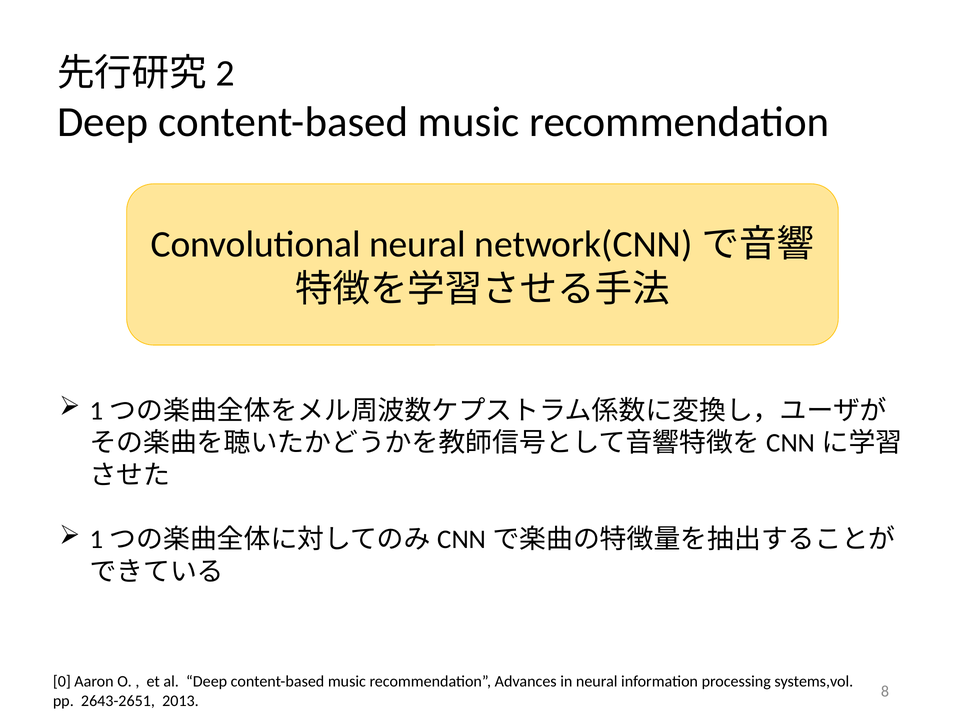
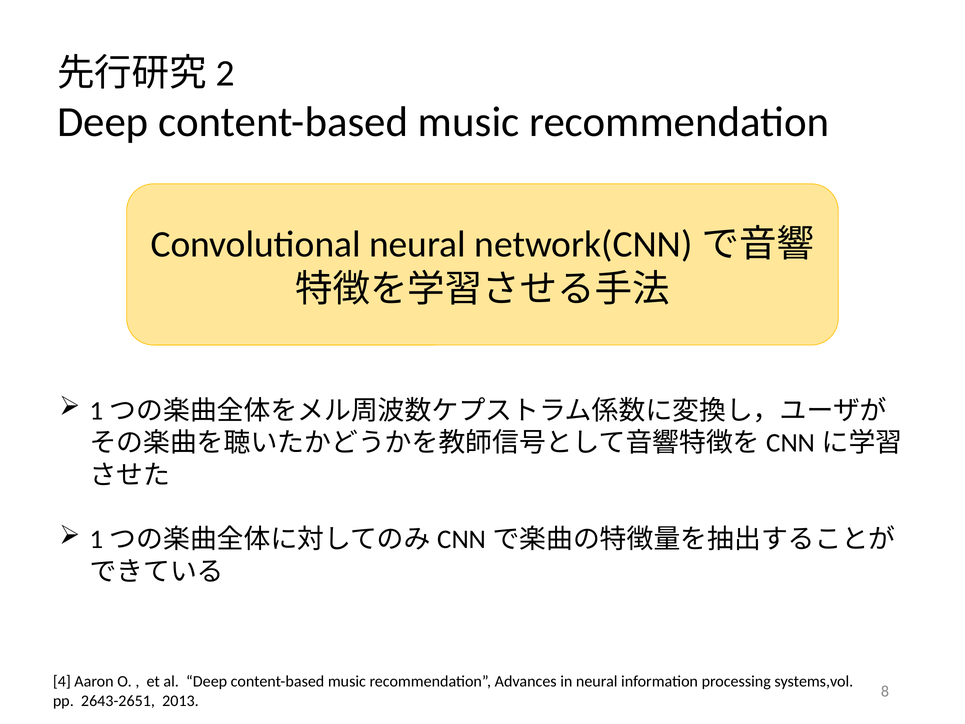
0: 0 -> 4 (62, 681)
